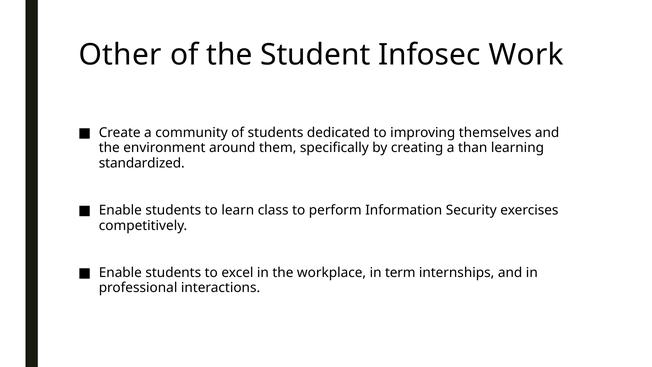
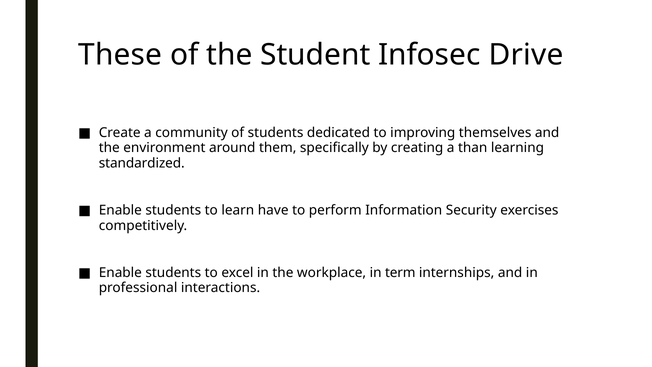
Other: Other -> These (120, 55)
Work: Work -> Drive (526, 55)
class: class -> have (273, 210)
